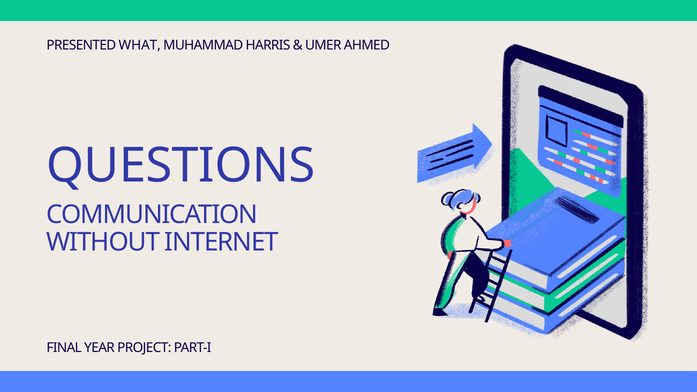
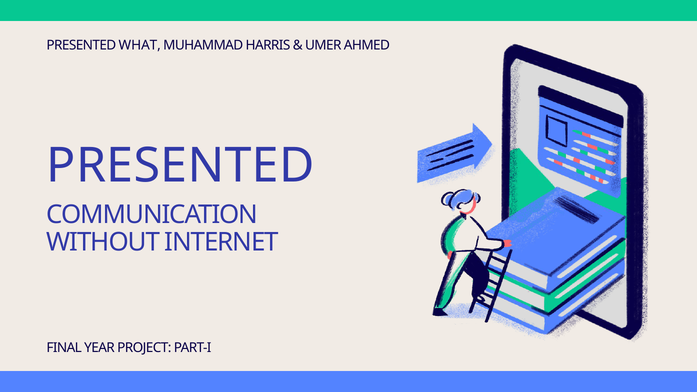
QUESTIONS: QUESTIONS -> PRESENTED (180, 166)
